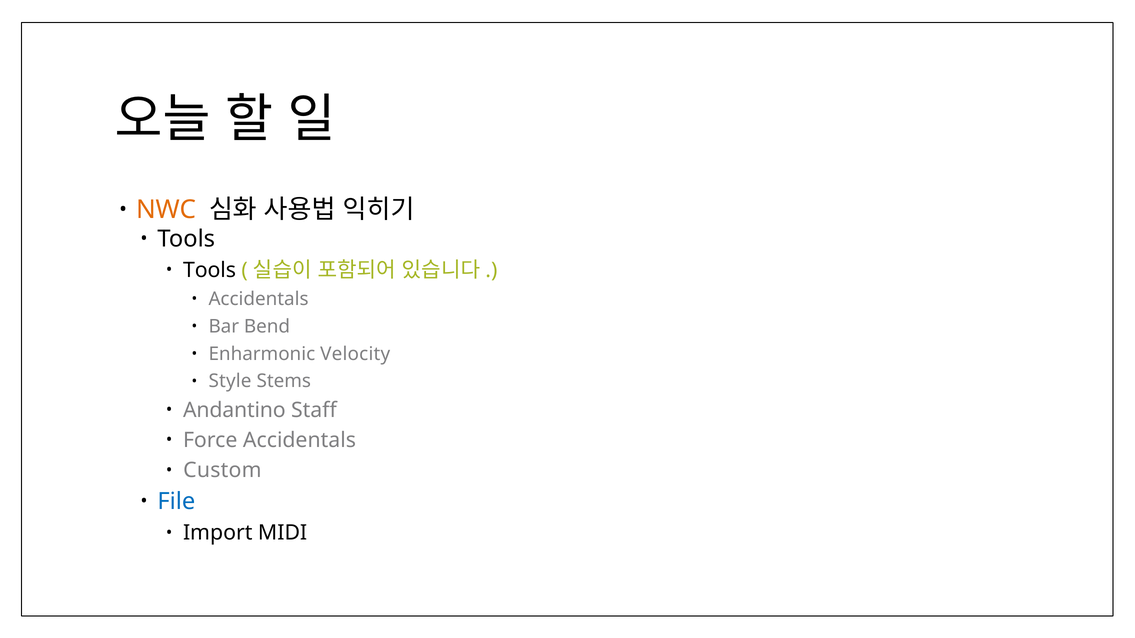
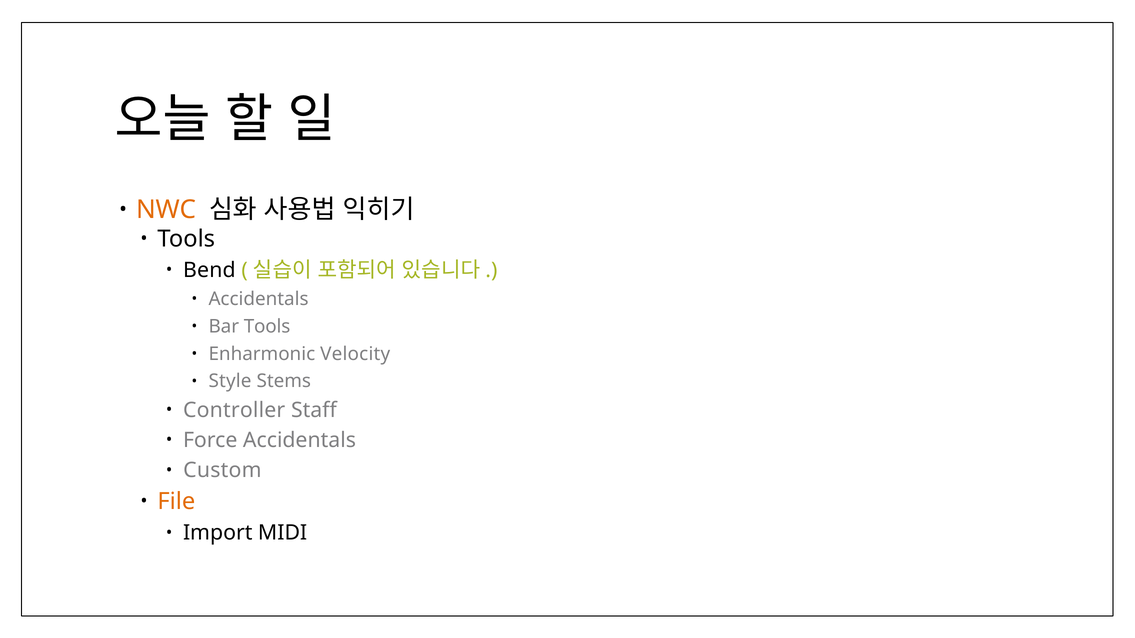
Tools: Tools -> Bend (209, 270)
Bar Bend: Bend -> Tools (267, 327)
Andantino: Andantino -> Controller (234, 410)
File colour: blue -> orange (176, 502)
